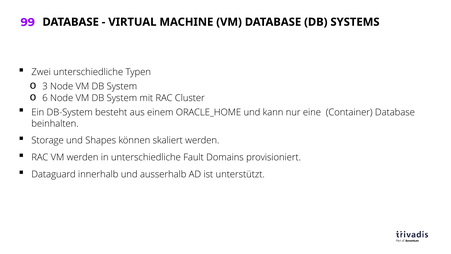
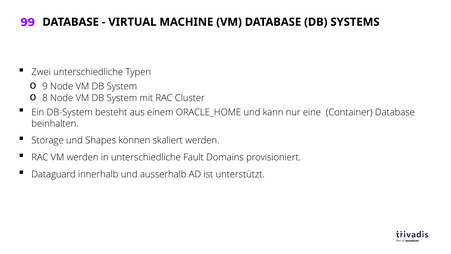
3: 3 -> 9 (45, 86)
6: 6 -> 8 (45, 98)
